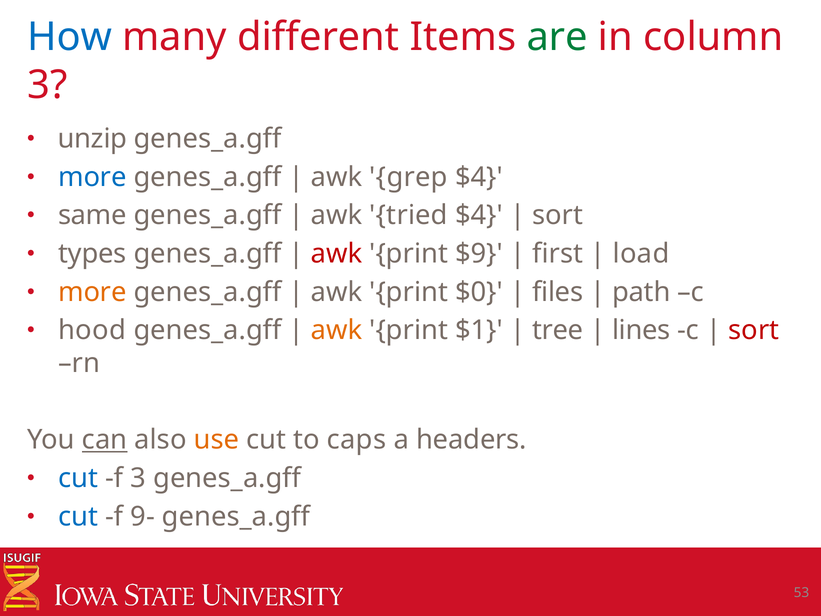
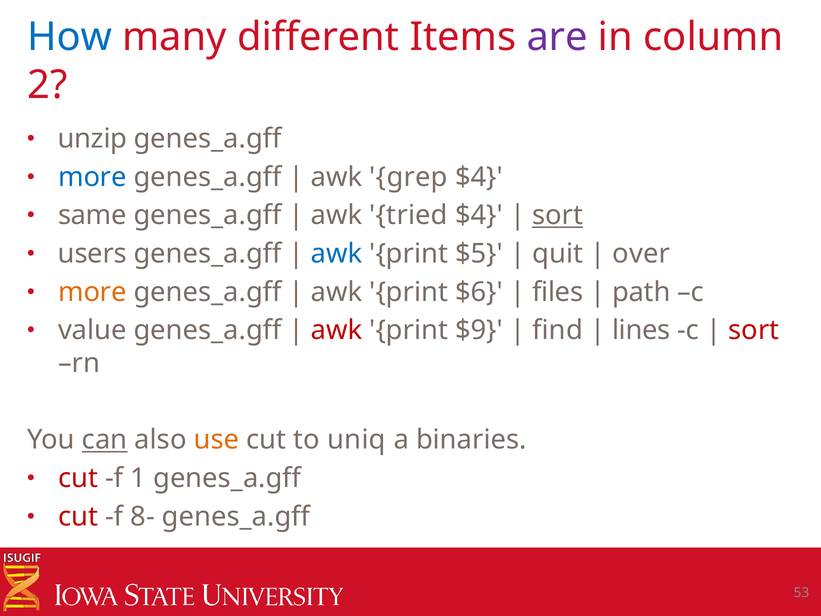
are colour: green -> purple (557, 37)
3: 3 -> 2 (47, 85)
sort underline: none -> present (558, 215)
types: types -> users (92, 254)
awk colour: red -> blue (337, 254)
$9: $9 -> $5 (479, 254)
first: first -> quit (558, 254)
load: load -> over (641, 254)
$0: $0 -> $6 (479, 292)
hood: hood -> value (92, 330)
awk colour: orange -> red (337, 330)
$1: $1 -> $9 (479, 330)
tree: tree -> find (558, 330)
caps: caps -> uniq (356, 440)
headers: headers -> binaries (471, 440)
cut colour: blue -> red (78, 478)
f 3: 3 -> 1 (138, 478)
cut colour: blue -> red (78, 516)
9-: 9- -> 8- (143, 516)
